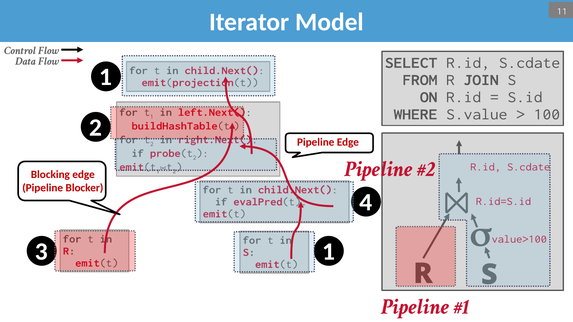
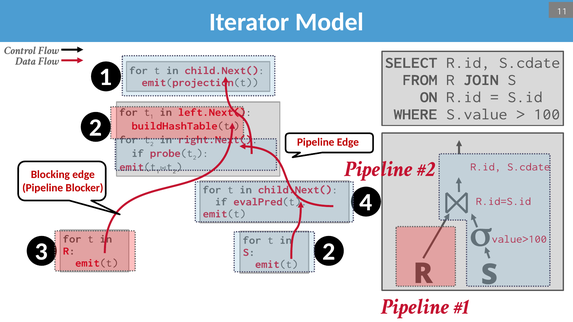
3 1: 1 -> 2 (329, 253)
